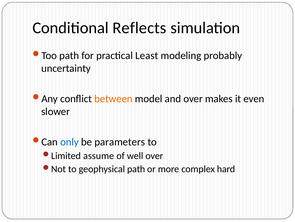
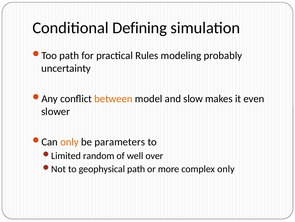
Reflects: Reflects -> Defining (140, 28)
Least: Least -> Rules (147, 55)
and over: over -> slow (193, 98)
only colour: blue -> orange (69, 141)
assume: assume -> random (99, 155)
complex hard: hard -> only (226, 169)
